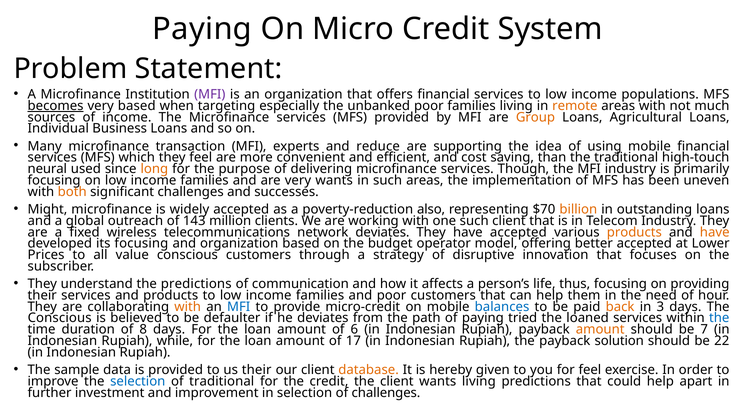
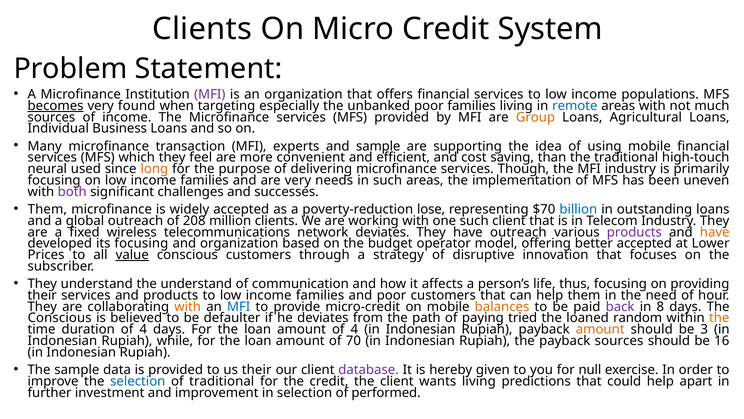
Paying: Paying -> Clients (202, 29)
very based: based -> found (137, 106)
remote colour: orange -> blue (575, 106)
and reduce: reduce -> sample (378, 146)
very wants: wants -> needs (334, 180)
both colour: orange -> purple (72, 192)
Might: Might -> Them (47, 209)
also: also -> lose (431, 209)
billion colour: orange -> blue (578, 209)
143: 143 -> 208 (194, 221)
have accepted: accepted -> outreach (518, 232)
products colour: orange -> purple (634, 232)
value underline: none -> present (132, 255)
the predictions: predictions -> understand (196, 284)
balances colour: blue -> orange (502, 306)
back colour: orange -> purple (620, 306)
3: 3 -> 8 (660, 306)
loaned services: services -> random (638, 318)
the colour: blue -> orange (719, 318)
duration of 8: 8 -> 4 (143, 329)
amount of 6: 6 -> 4 (354, 329)
7: 7 -> 3 (704, 329)
17: 17 -> 70 (353, 341)
payback solution: solution -> sources (619, 341)
22: 22 -> 16 (722, 341)
database colour: orange -> purple (369, 369)
for feel: feel -> null (590, 369)
of challenges: challenges -> performed (386, 392)
